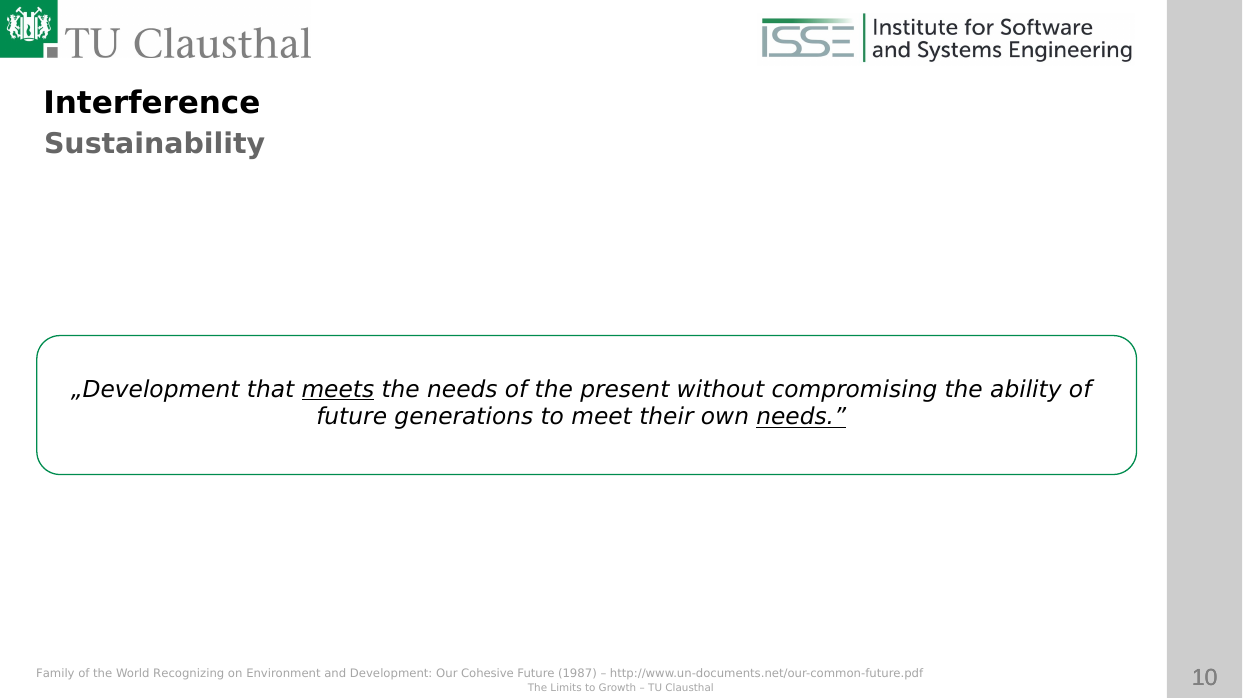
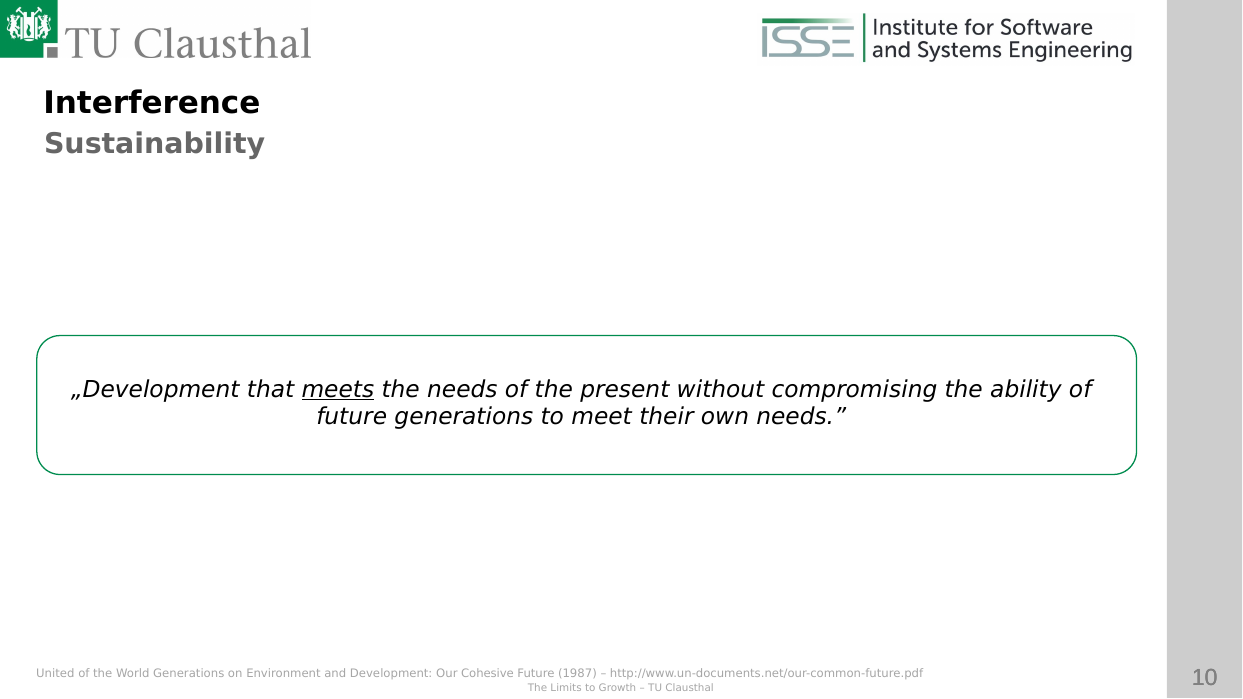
needs underline: present -> none (801, 417)
Family: Family -> United (55, 674)
World Recognizing: Recognizing -> Generations (189, 674)
